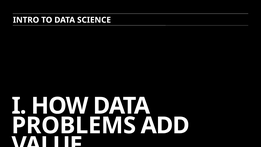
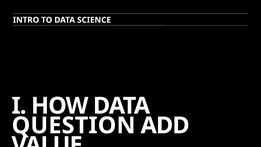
PROBLEMS: PROBLEMS -> QUESTION (74, 125)
